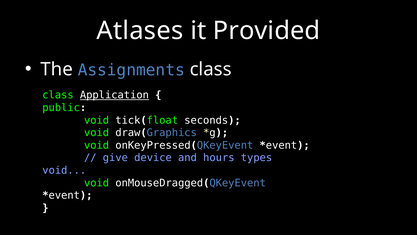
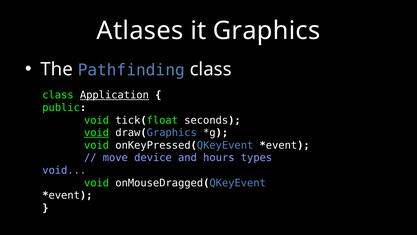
Provided: Provided -> Graphics (267, 31)
Assignments: Assignments -> Pathfinding (131, 70)
void underline: none -> present (97, 133)
give: give -> move (115, 158)
